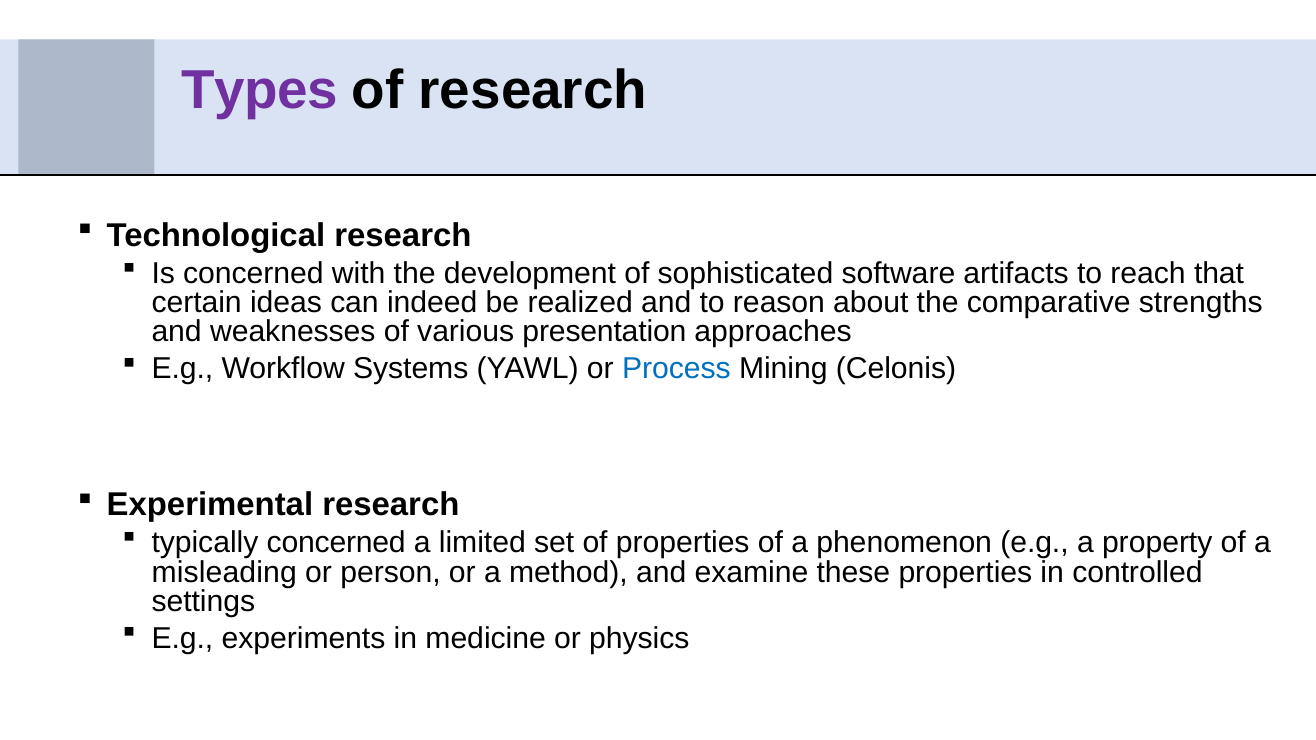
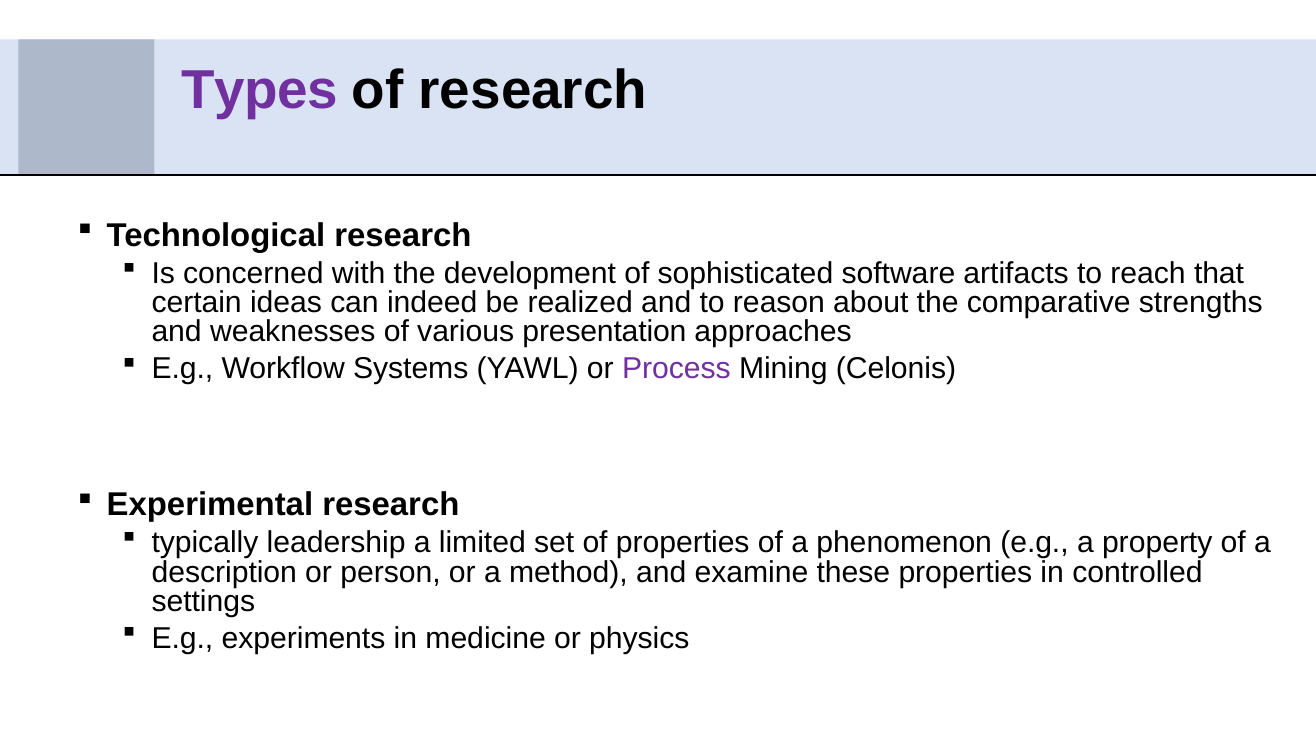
Process colour: blue -> purple (676, 369)
typically concerned: concerned -> leadership (336, 543)
misleading: misleading -> description (224, 572)
